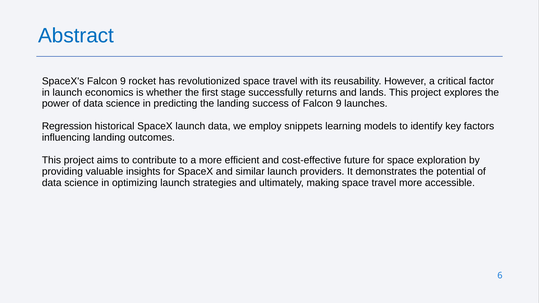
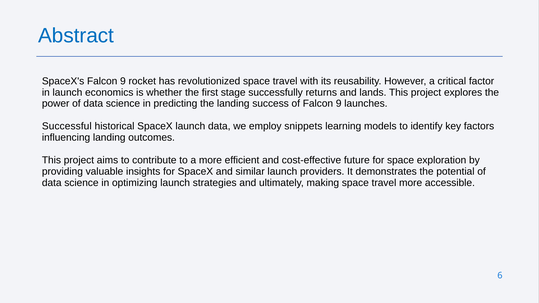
Regression: Regression -> Successful (67, 126)
